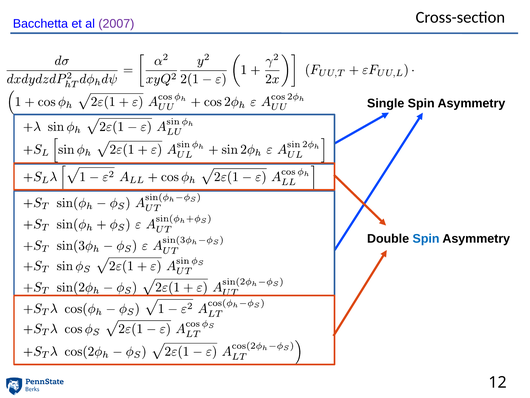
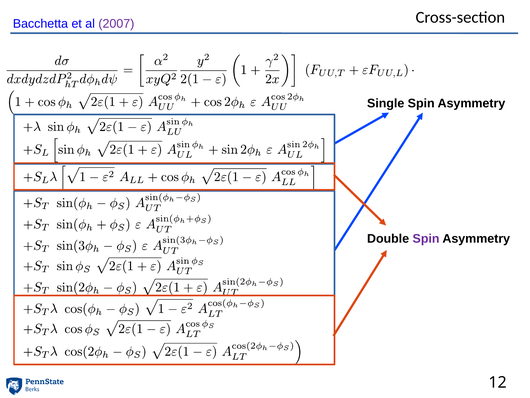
Spin colour: blue -> purple (426, 238)
